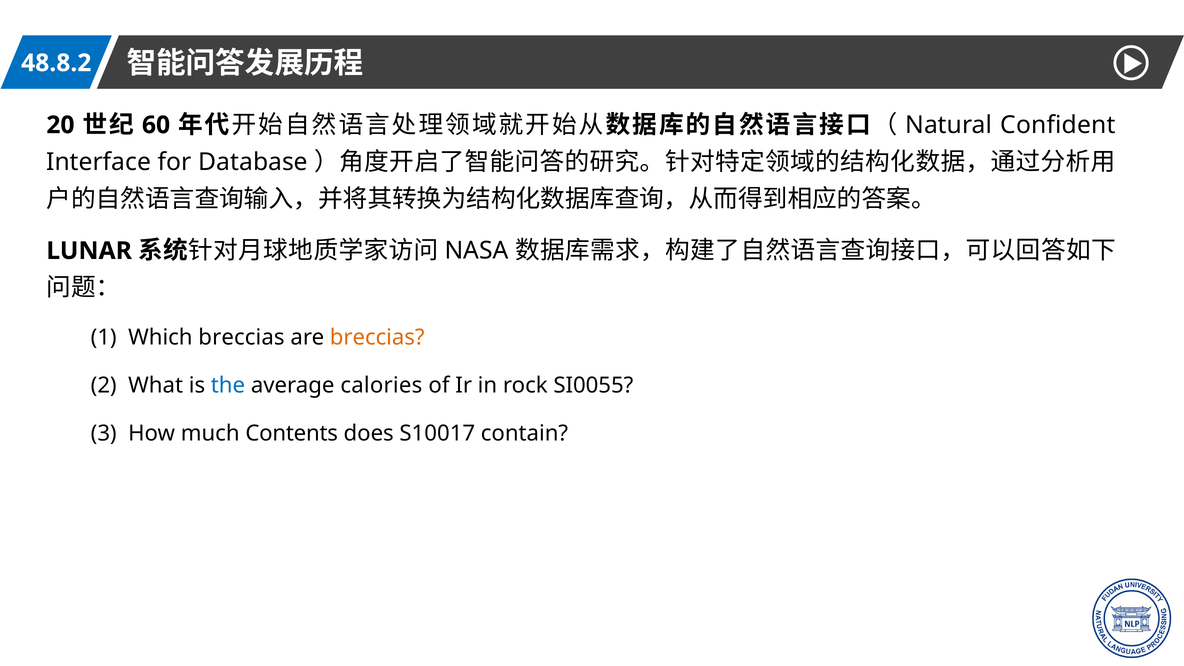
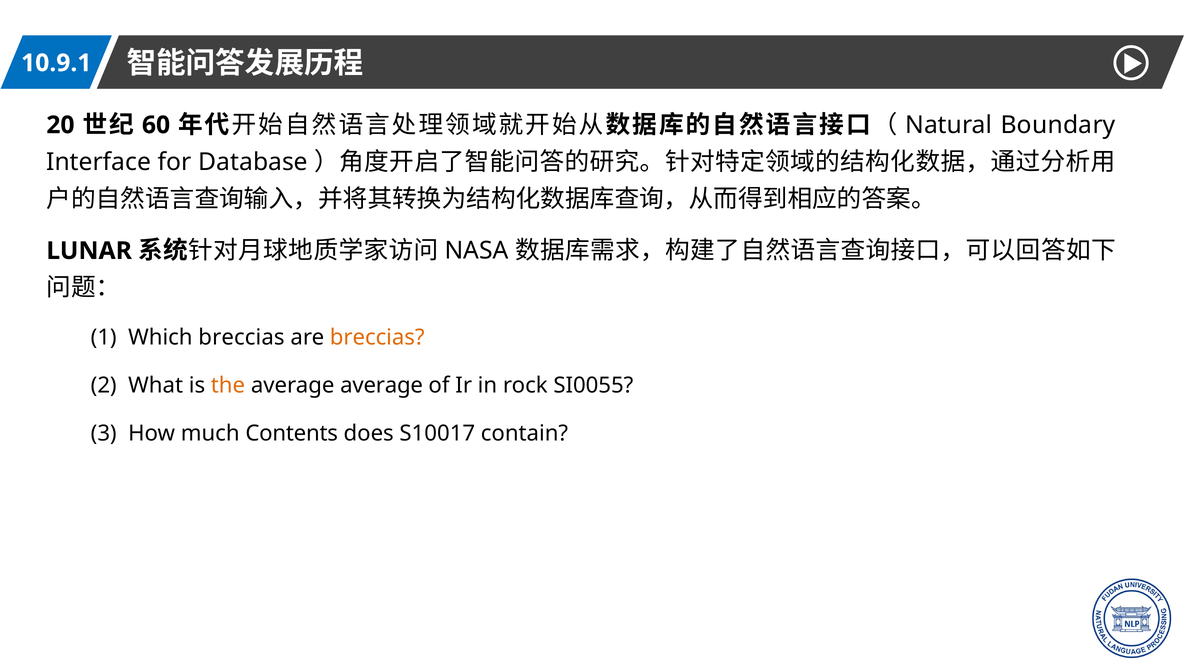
48.8.2: 48.8.2 -> 10.9.1 (56, 63)
Confident: Confident -> Boundary (1058, 125)
the colour: blue -> orange (228, 385)
average calories: calories -> average (382, 385)
